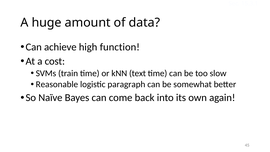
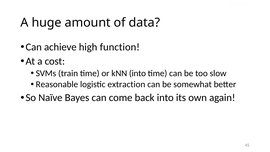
kNN text: text -> into (137, 73)
paragraph: paragraph -> extraction (126, 84)
